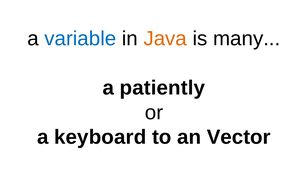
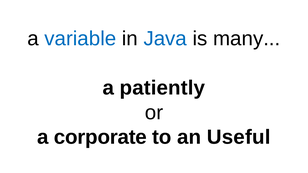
Java colour: orange -> blue (165, 39)
keyboard: keyboard -> corporate (100, 137)
Vector: Vector -> Useful (239, 137)
